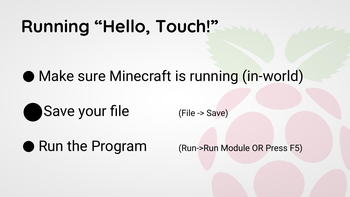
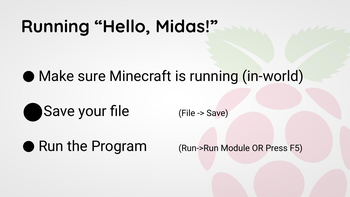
Touch: Touch -> Midas (187, 27)
